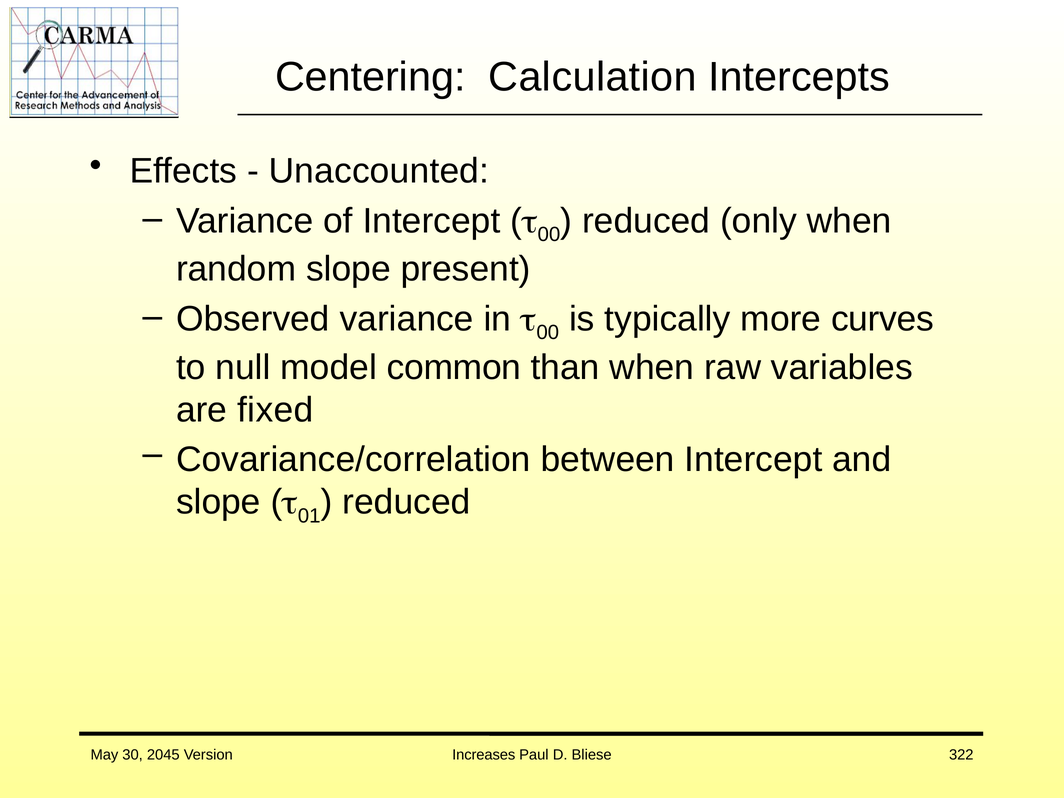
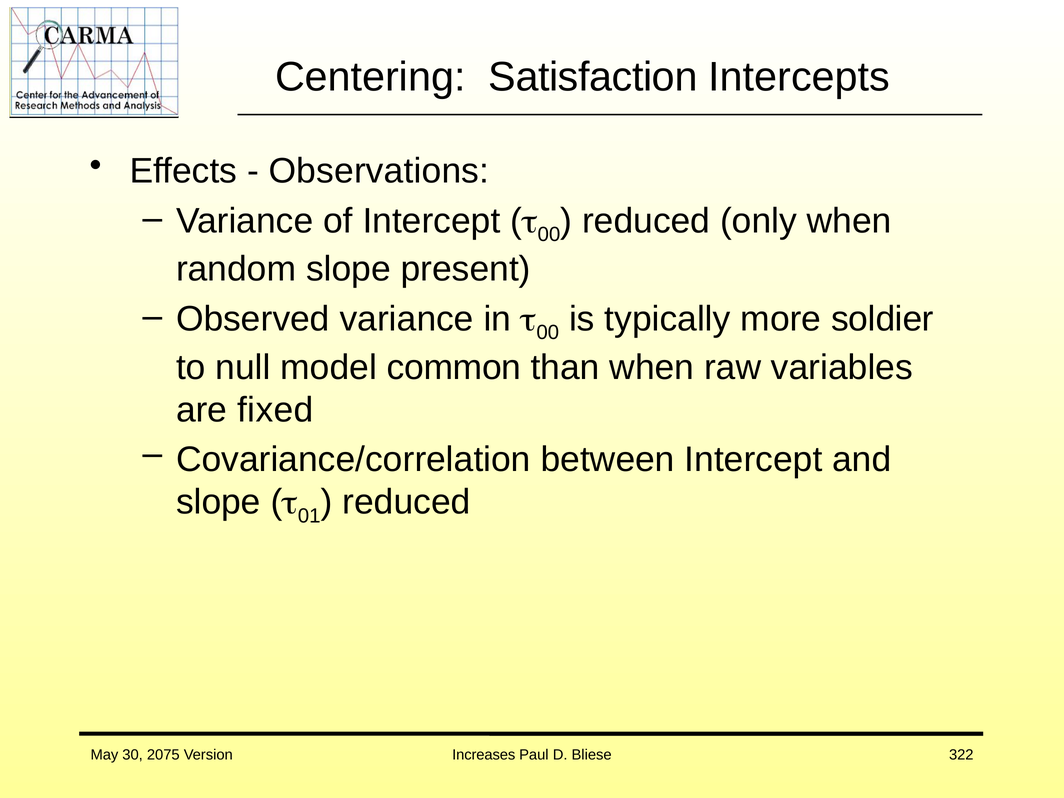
Calculation: Calculation -> Satisfaction (593, 77)
Unaccounted: Unaccounted -> Observations (379, 171)
curves: curves -> soldier (882, 319)
2045: 2045 -> 2075 (163, 755)
